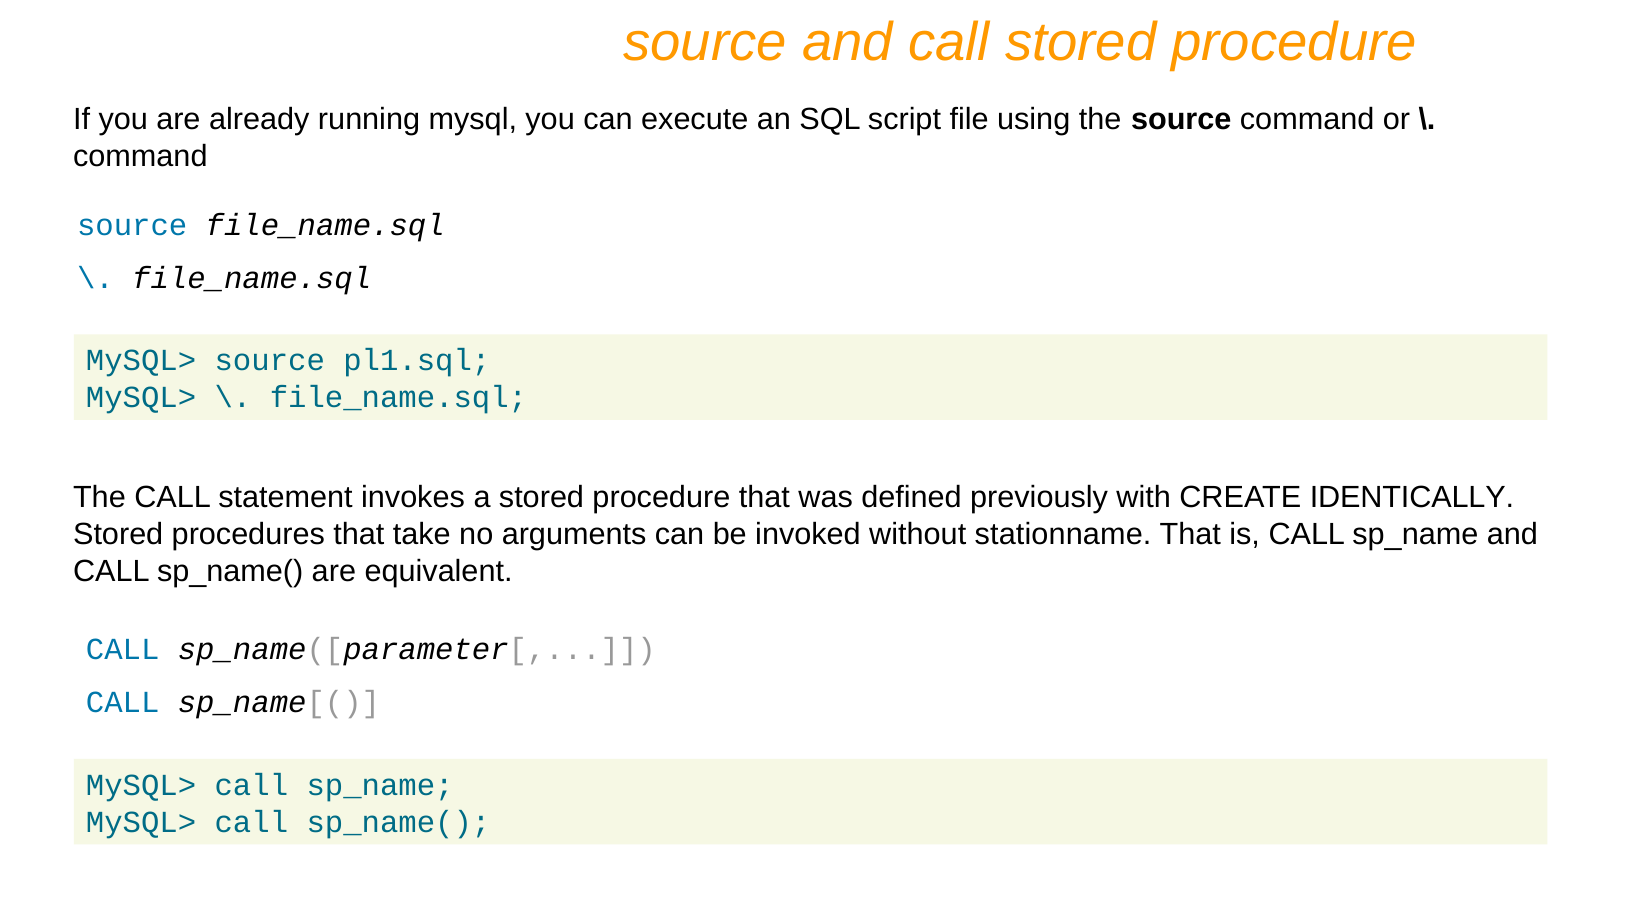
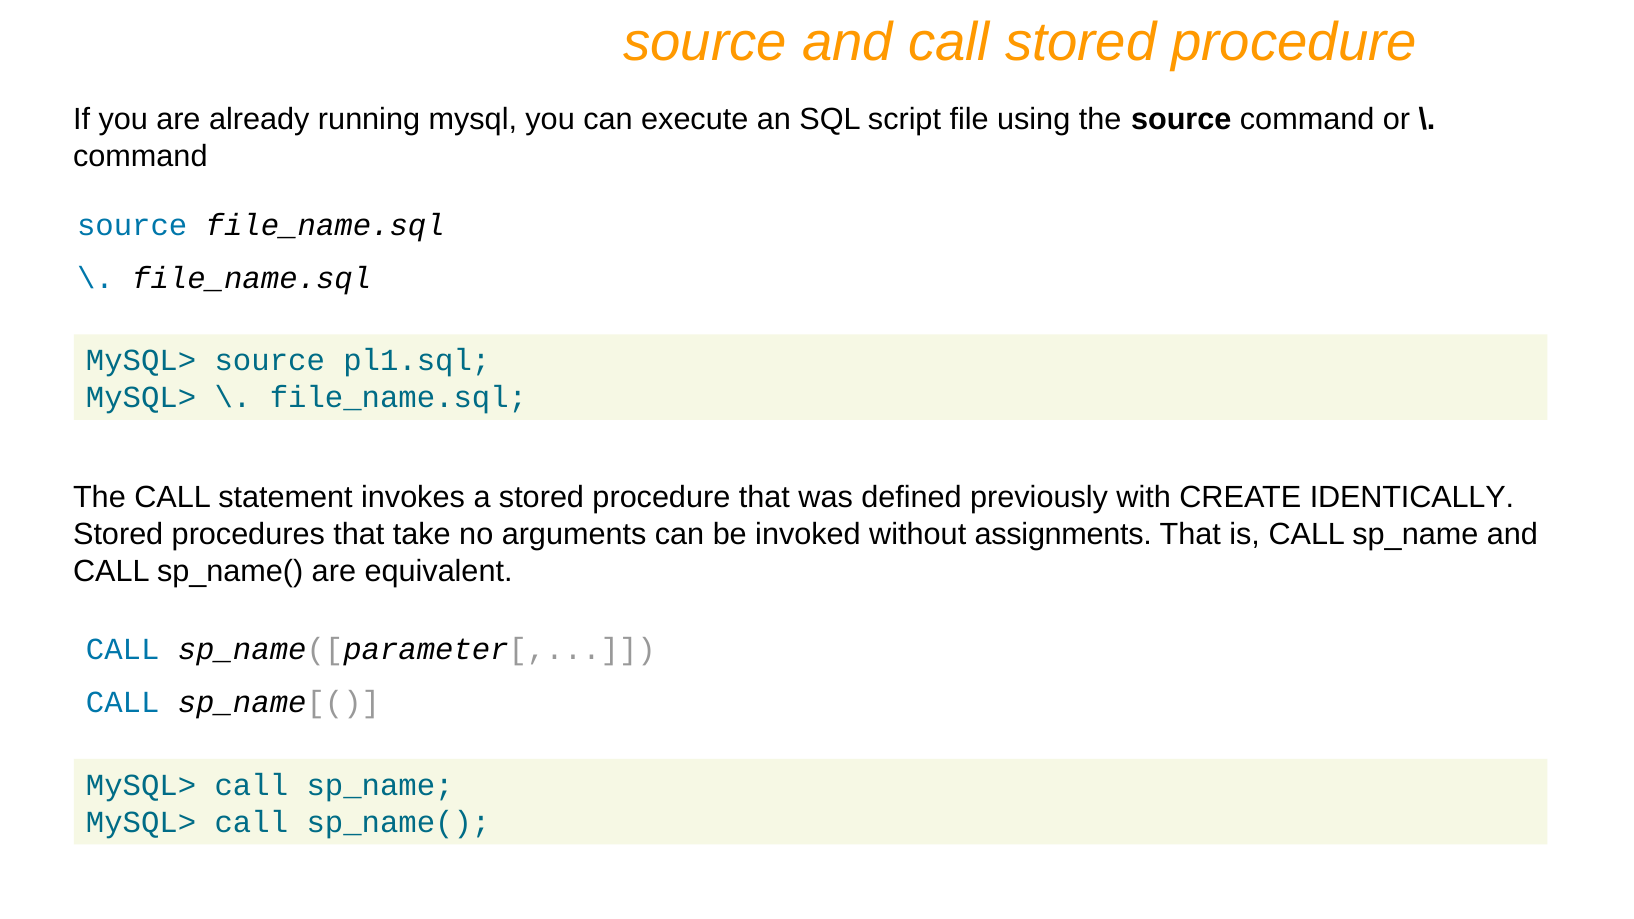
stationname: stationname -> assignments (1063, 534)
